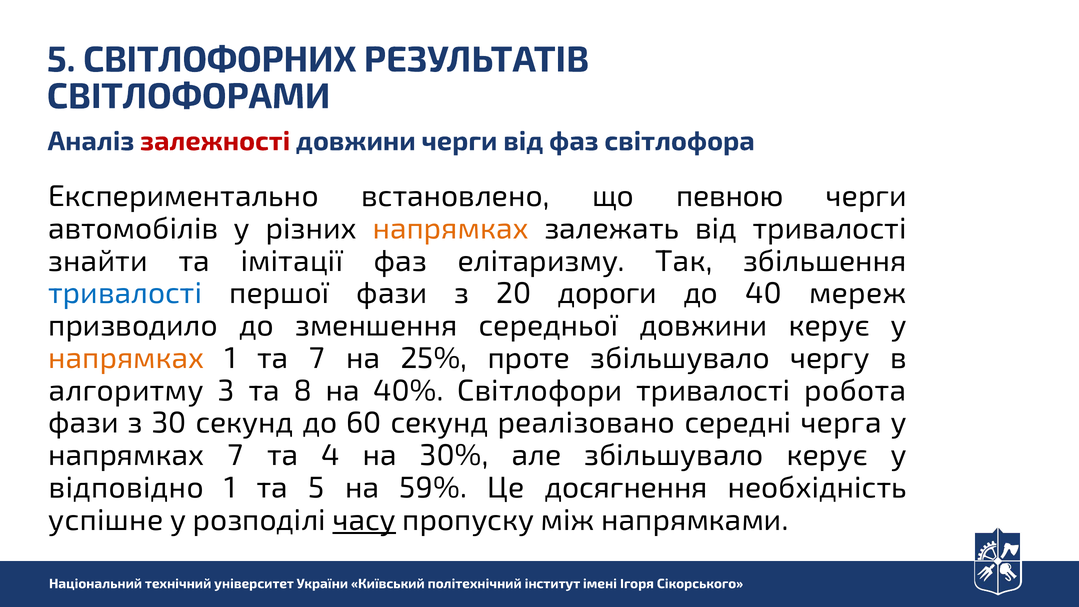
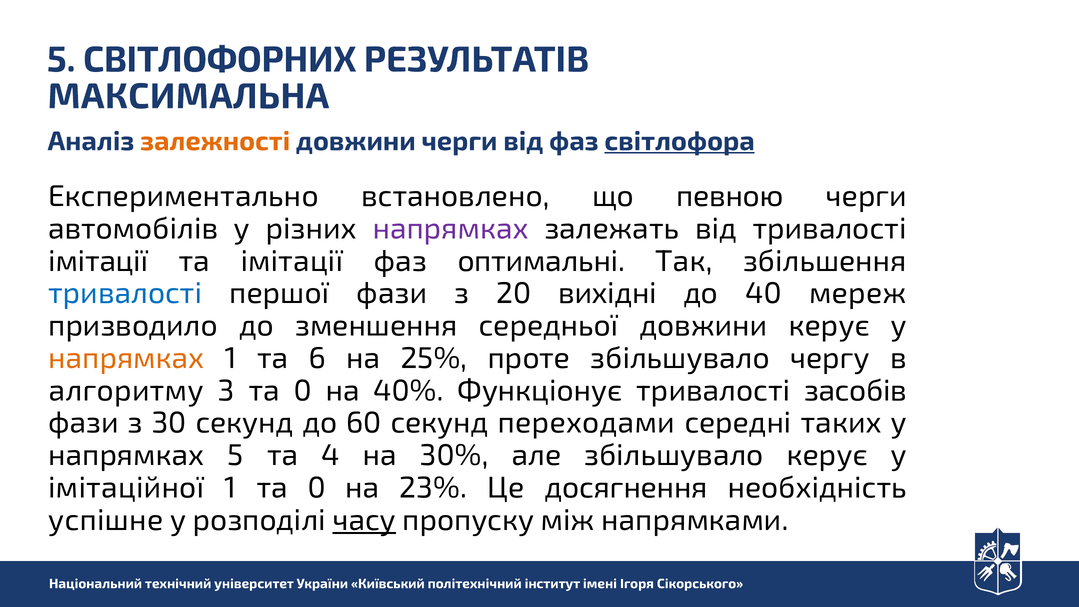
СВІТЛОФОРАМИ: СВІТЛОФОРАМИ -> МАКСИМАЛЬНА (188, 96)
залежності colour: red -> orange (215, 141)
світлофора underline: none -> present (680, 141)
напрямках colour: orange -> purple (451, 229)
знайти: знайти -> імітації (98, 261)
елітаризму: елітаризму -> оптимальні (541, 261)
дороги: дороги -> вихідні (607, 293)
та 7: 7 -> 6 (317, 358)
3 та 8: 8 -> 0 (303, 391)
Світлофори: Світлофори -> Функціонує (540, 391)
робота: робота -> засобів (856, 391)
реалізовано: реалізовано -> переходами (586, 423)
черга: черга -> таких (841, 423)
напрямках 7: 7 -> 5 (235, 455)
відповідно: відповідно -> імітаційної (126, 488)
1 та 5: 5 -> 0 (317, 488)
59%: 59% -> 23% (433, 488)
